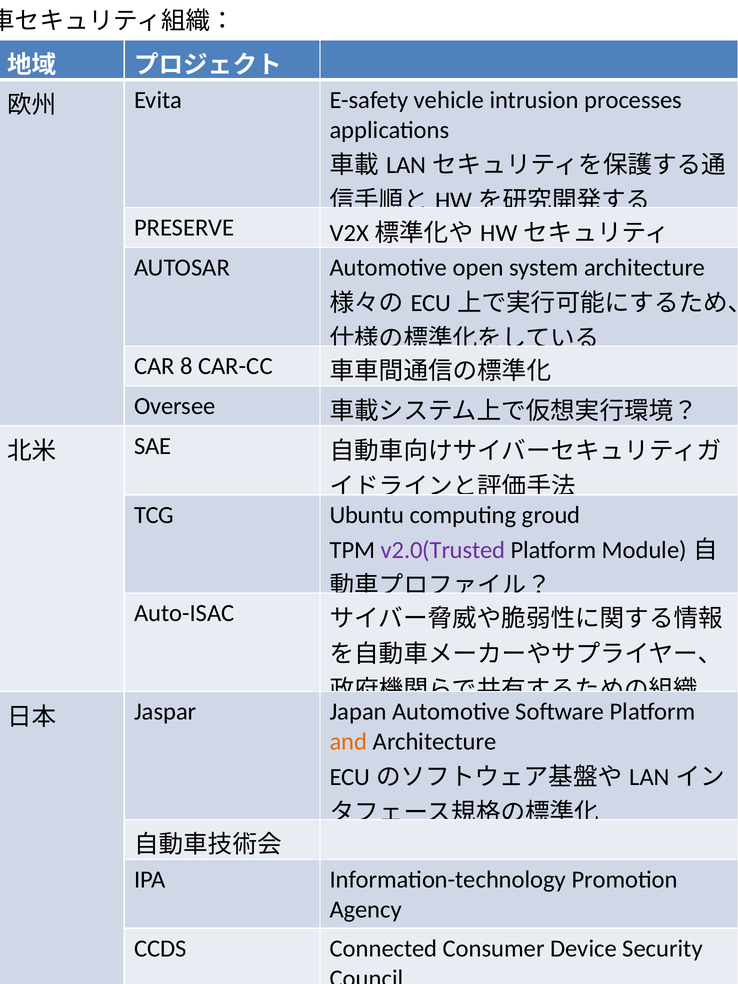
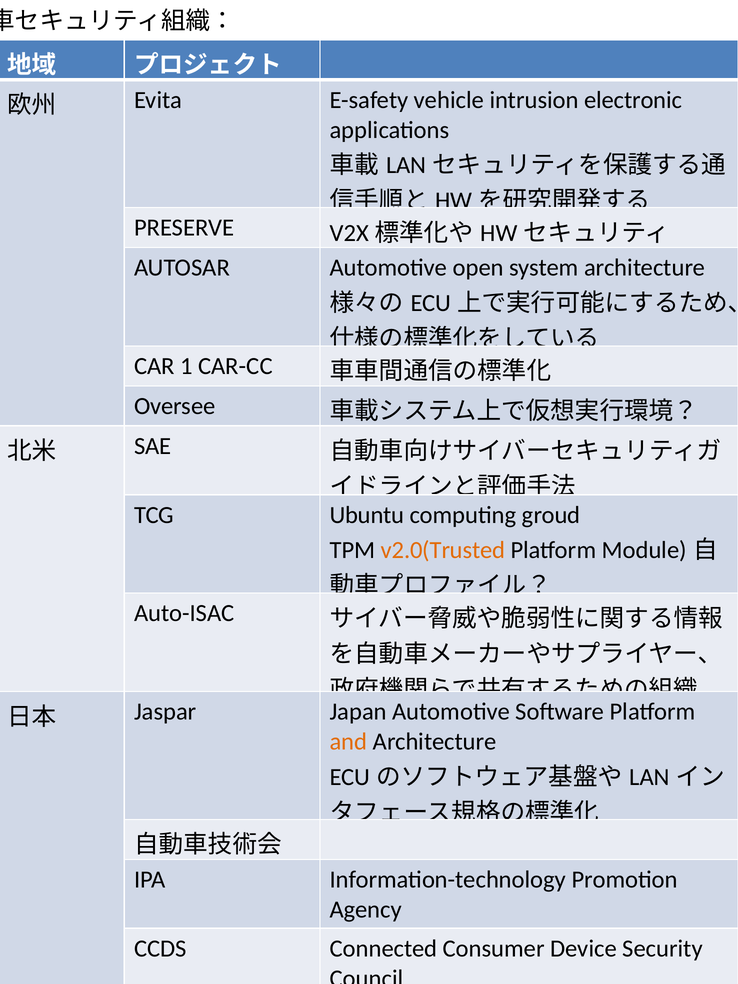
processes: processes -> electronic (633, 100)
8: 8 -> 1 (187, 366)
v2.0(Trusted colour: purple -> orange (443, 550)
